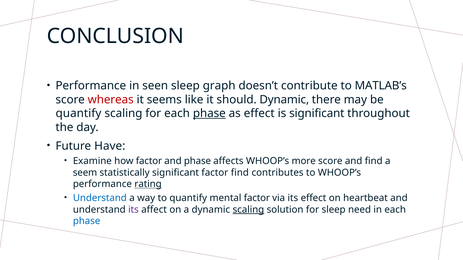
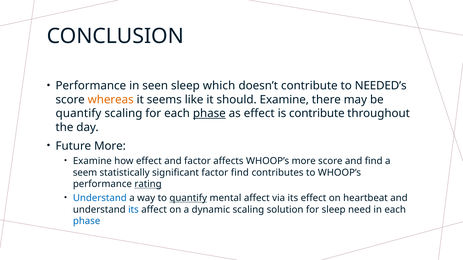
graph: graph -> which (219, 86)
MATLAB’s: MATLAB’s -> NEEDED’s (381, 86)
whereas colour: red -> orange (111, 100)
should Dynamic: Dynamic -> Examine (284, 100)
is significant: significant -> contribute (317, 114)
Future Have: Have -> More (110, 146)
how factor: factor -> effect (149, 161)
and phase: phase -> factor (197, 161)
quantify underline: none -> present (188, 198)
mental factor: factor -> affect (257, 198)
its colour: purple -> blue (133, 210)
scaling underline: present -> none (248, 210)
